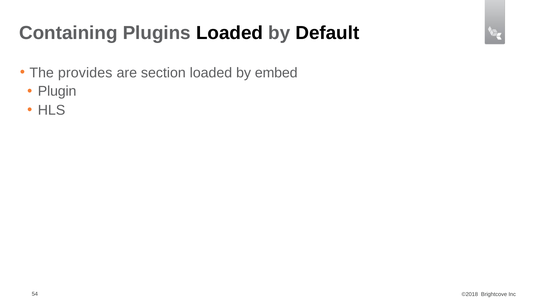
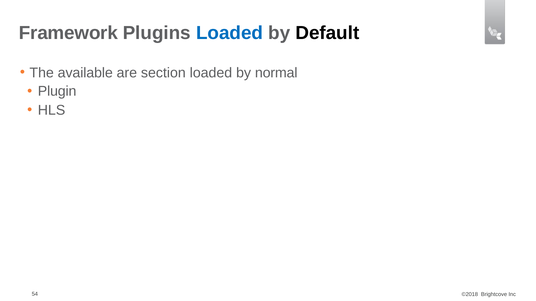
Containing: Containing -> Framework (68, 33)
Loaded colour: black -> blue (230, 33)
provides: provides -> available (85, 73)
embed: embed -> normal (276, 73)
